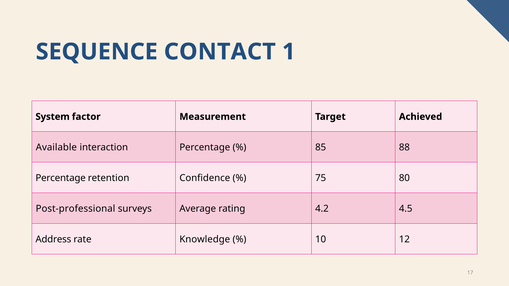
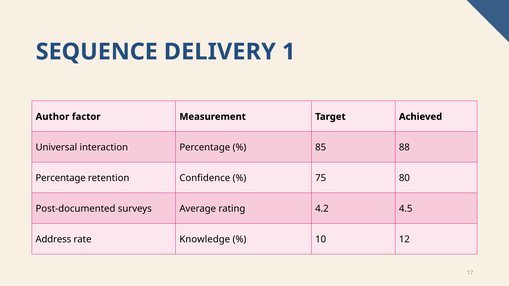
CONTACT: CONTACT -> DELIVERY (220, 52)
System: System -> Author (52, 117)
Available: Available -> Universal (56, 148)
Post-professional: Post-professional -> Post-documented (76, 209)
